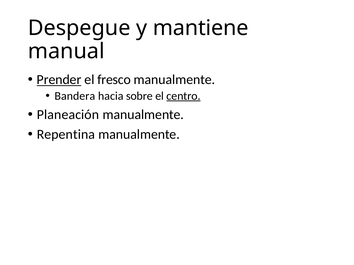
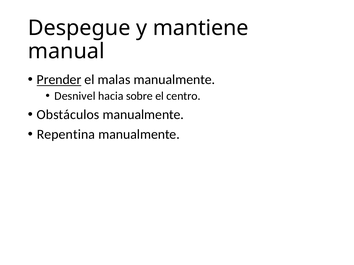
fresco: fresco -> malas (114, 80)
Bandera: Bandera -> Desnivel (75, 96)
centro underline: present -> none (184, 96)
Planeación: Planeación -> Obstáculos (68, 115)
